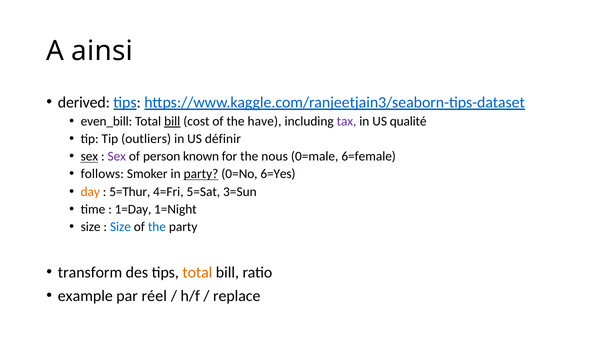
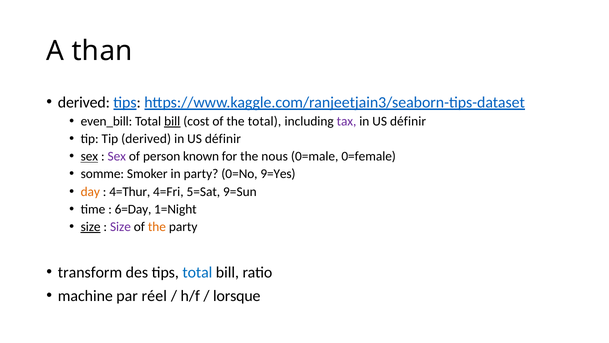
ainsi: ainsi -> than (102, 51)
the have: have -> total (265, 121)
qualité: qualité -> définir (408, 121)
Tip outliers: outliers -> derived (146, 139)
6=female: 6=female -> 0=female (369, 156)
follows: follows -> somme (102, 174)
party underline: present -> none (201, 174)
6=Yes: 6=Yes -> 9=Yes (278, 174)
5=Thur: 5=Thur -> 4=Thur (130, 191)
3=Sun: 3=Sun -> 9=Sun (240, 191)
1=Day: 1=Day -> 6=Day (133, 209)
size underline: none -> present (91, 226)
Size colour: blue -> purple (120, 226)
the colour: blue -> orange (157, 226)
total colour: orange -> blue (197, 272)
example: example -> machine (85, 295)
replace: replace -> lorsque (237, 295)
